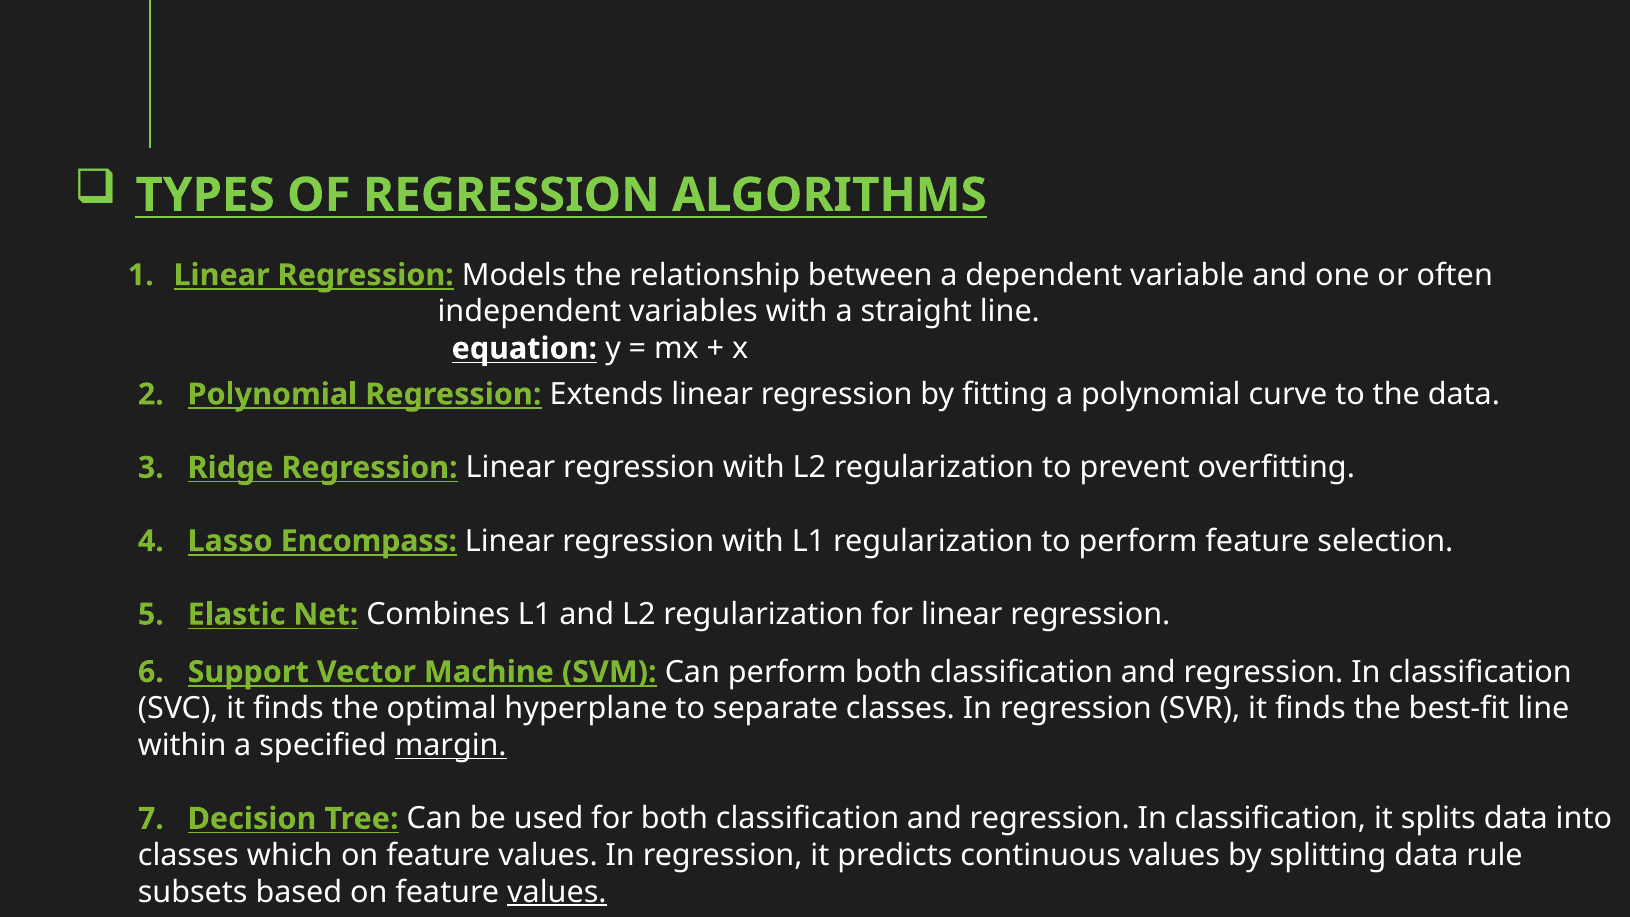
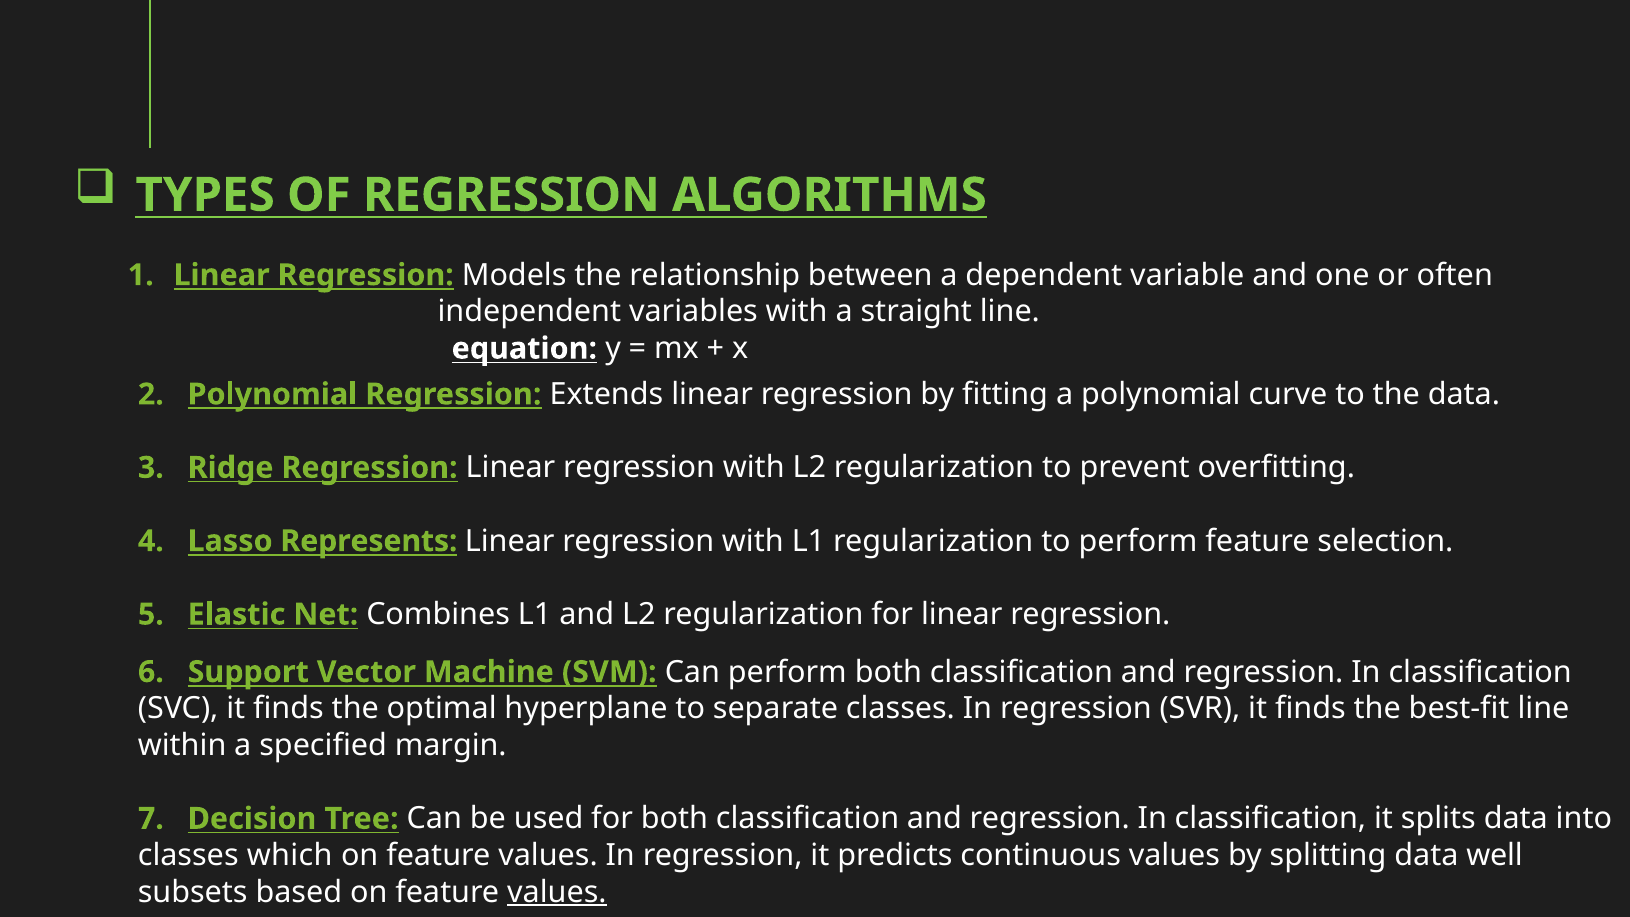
Encompass: Encompass -> Represents (369, 541)
margin underline: present -> none (451, 745)
rule: rule -> well (1495, 855)
